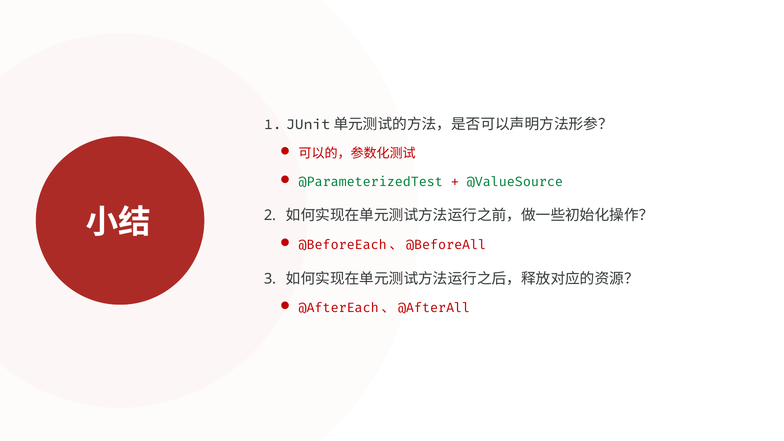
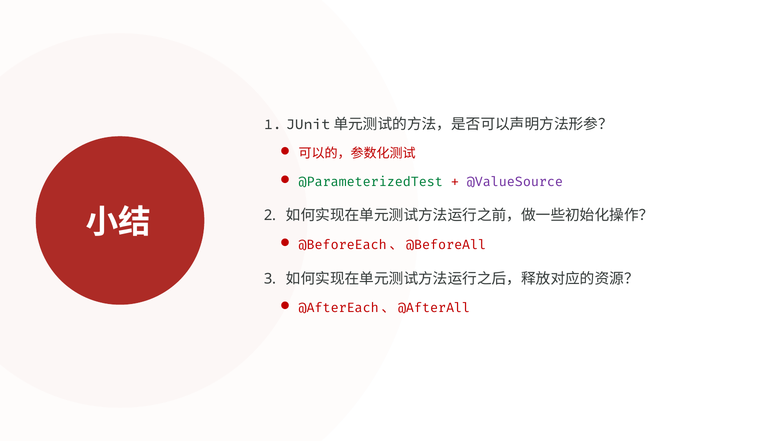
@ValueSource colour: green -> purple (515, 182)
